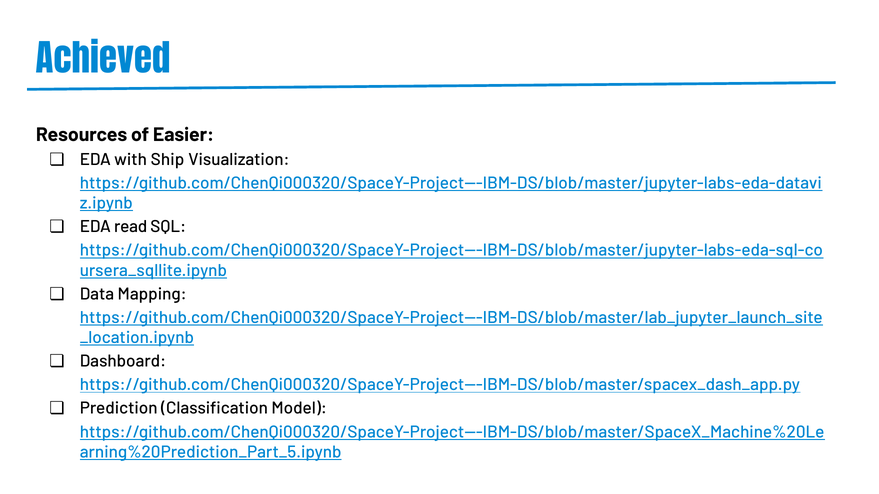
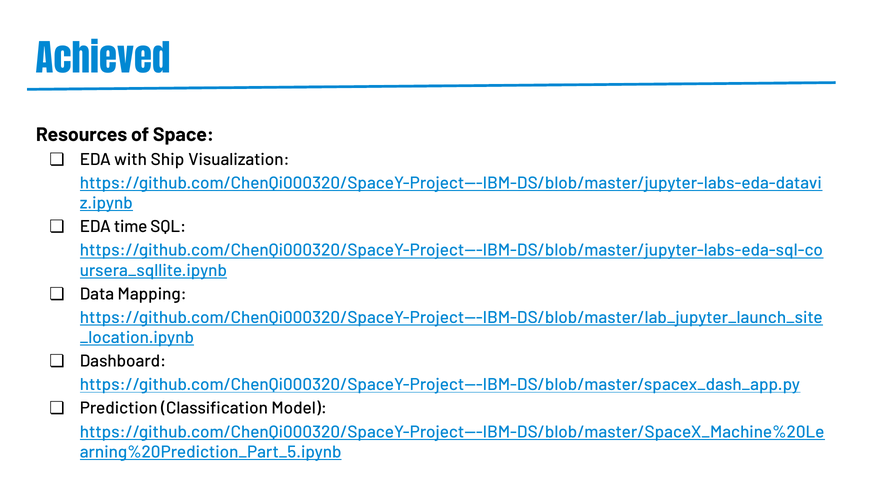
Easier: Easier -> Space (184, 135)
read: read -> time (131, 227)
